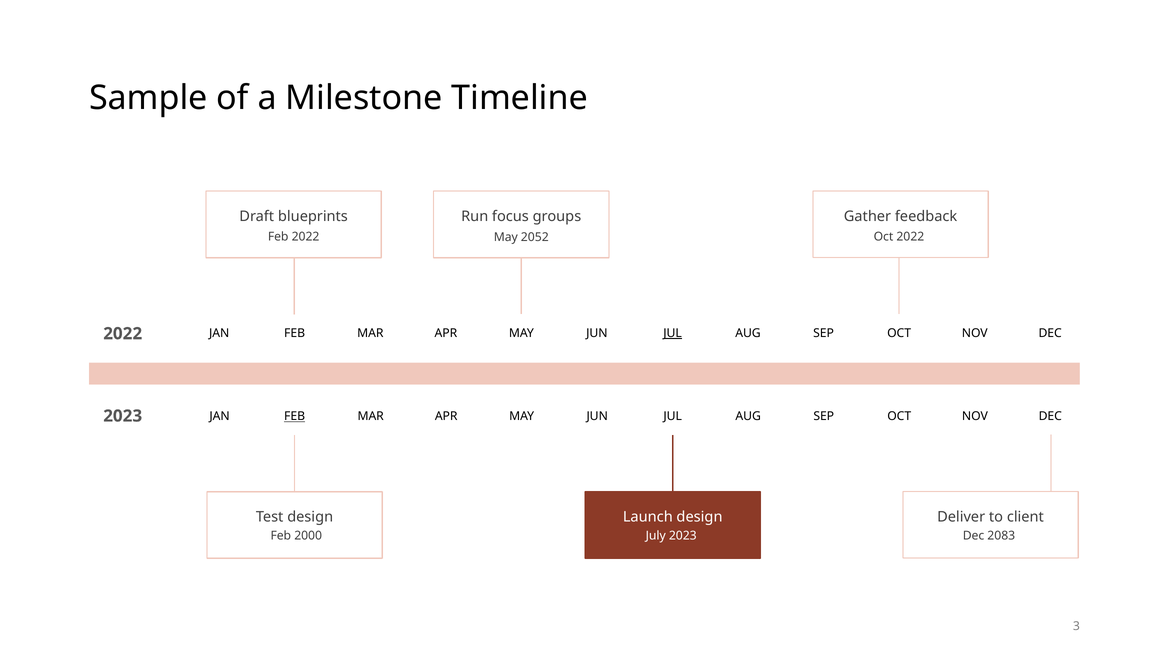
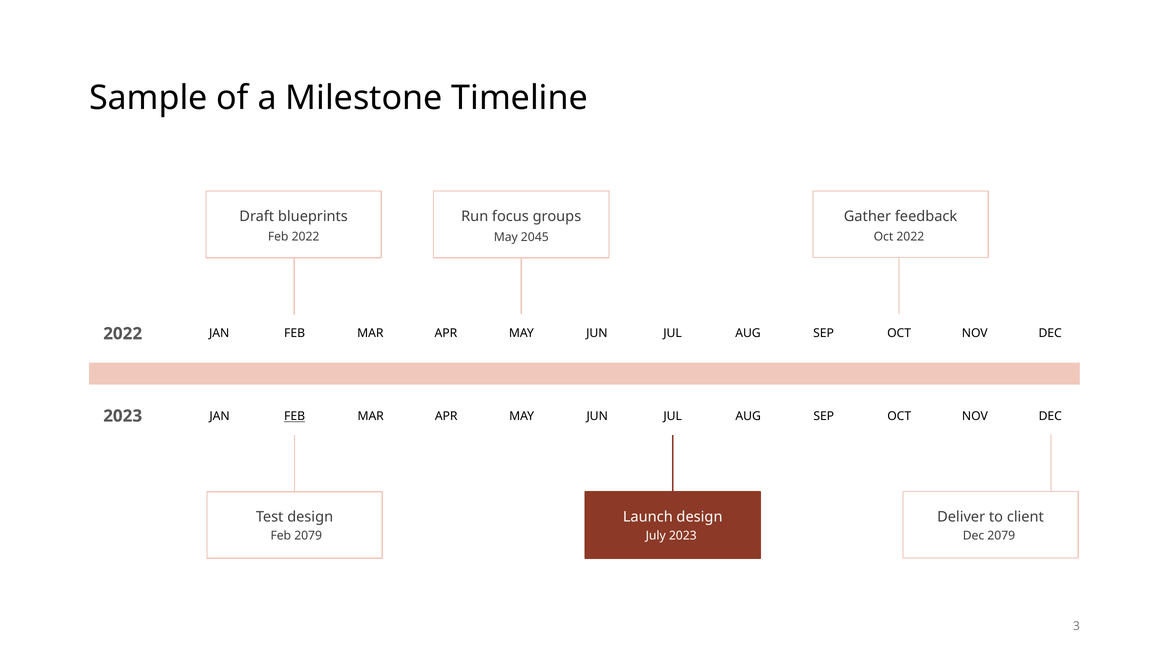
2052: 2052 -> 2045 (535, 237)
JUL underline: present -> none (673, 334)
Feb 2000: 2000 -> 2079 (308, 536)
Dec 2083: 2083 -> 2079 (1001, 536)
